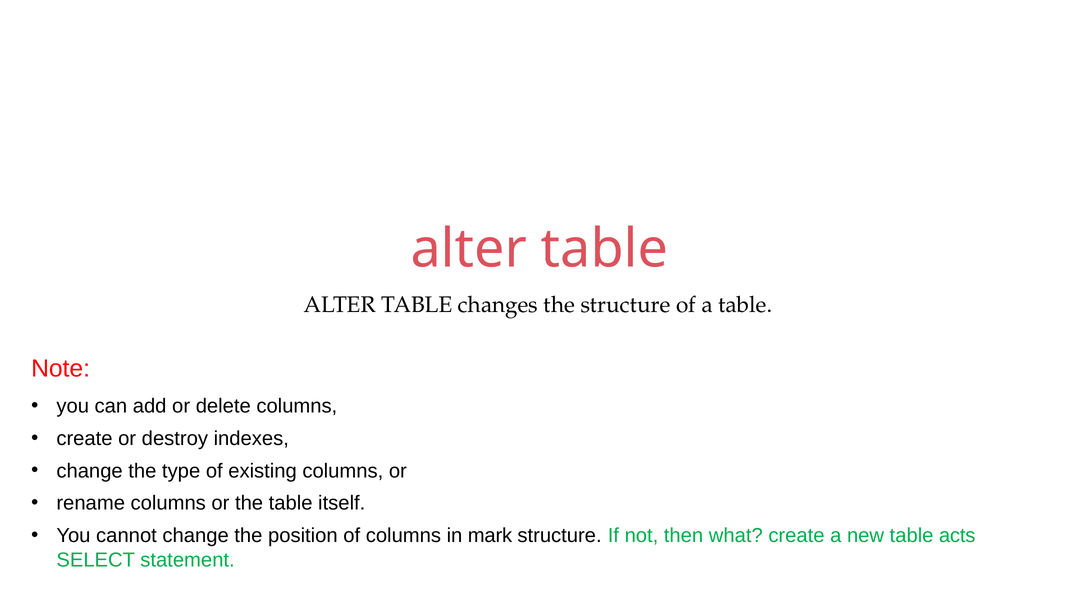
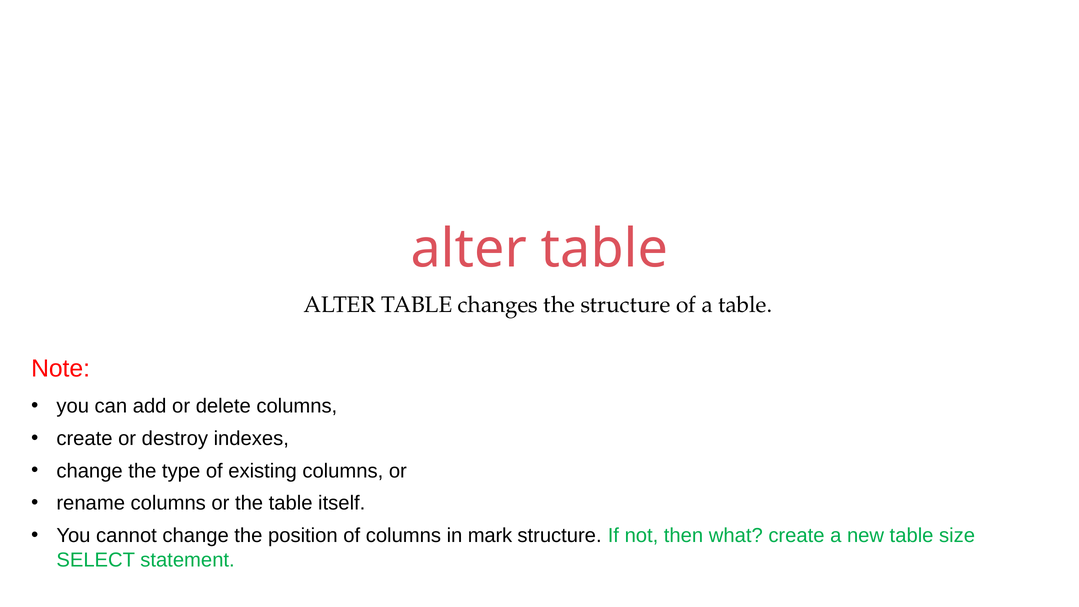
acts: acts -> size (957, 536)
